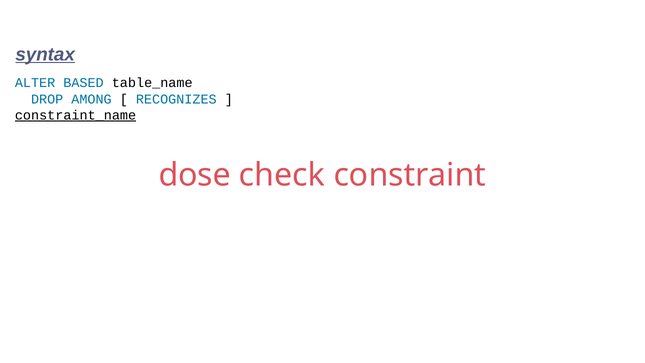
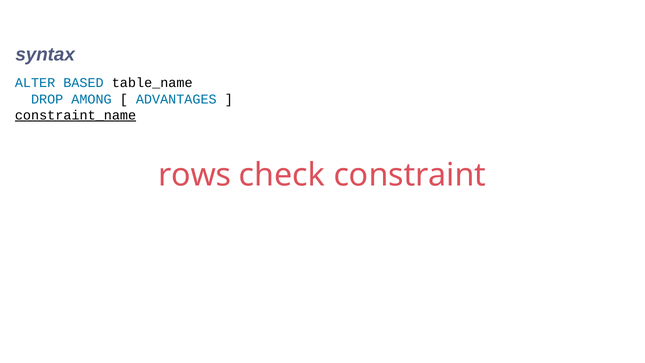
syntax underline: present -> none (45, 54)
RECOGNIZES: RECOGNIZES -> ADVANTAGES (176, 99)
dose: dose -> rows (195, 175)
